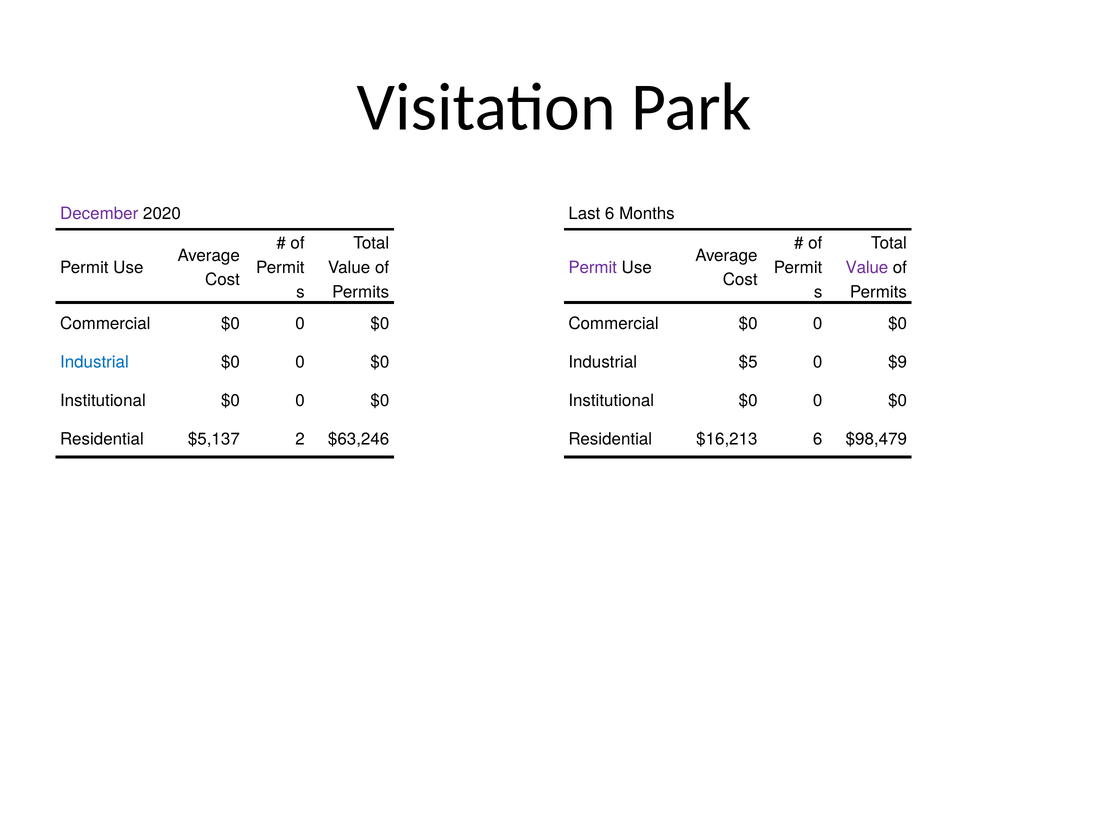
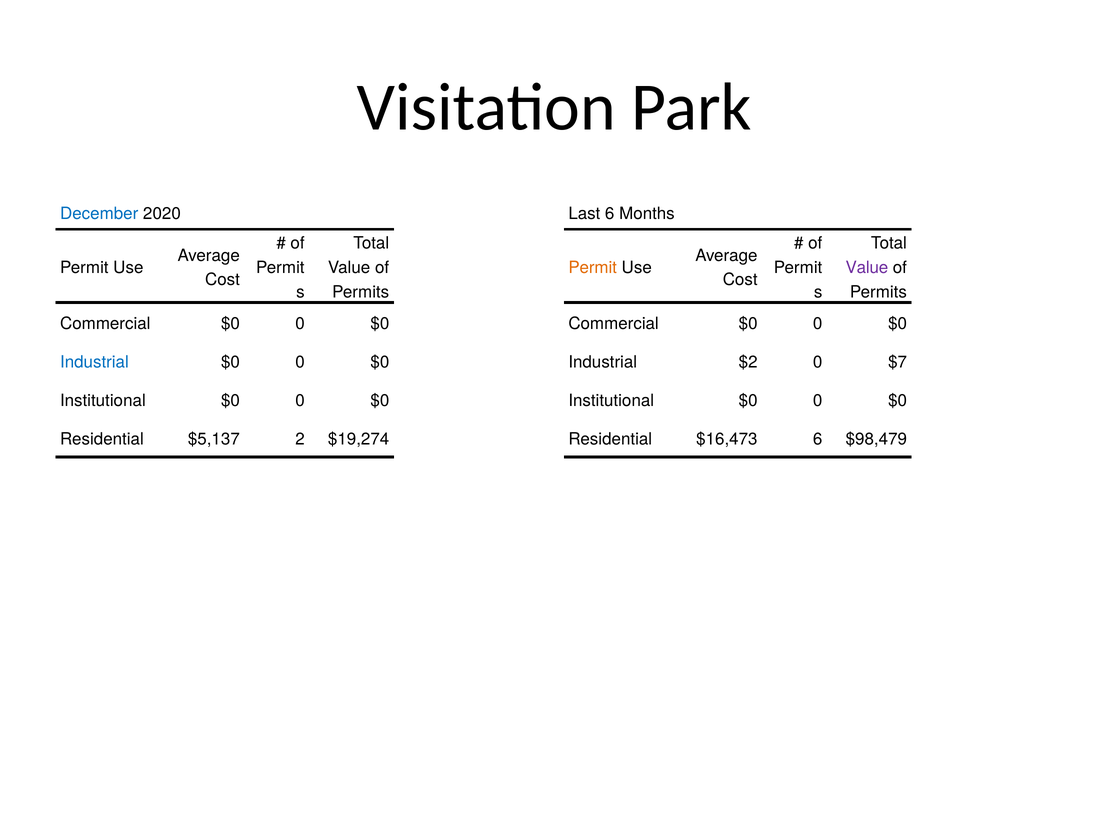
December colour: purple -> blue (99, 213)
Permit colour: purple -> orange (593, 268)
$5: $5 -> $2 (748, 362)
$9: $9 -> $7 (898, 362)
$63,246: $63,246 -> $19,274 (359, 439)
$16,213: $16,213 -> $16,473 (727, 439)
